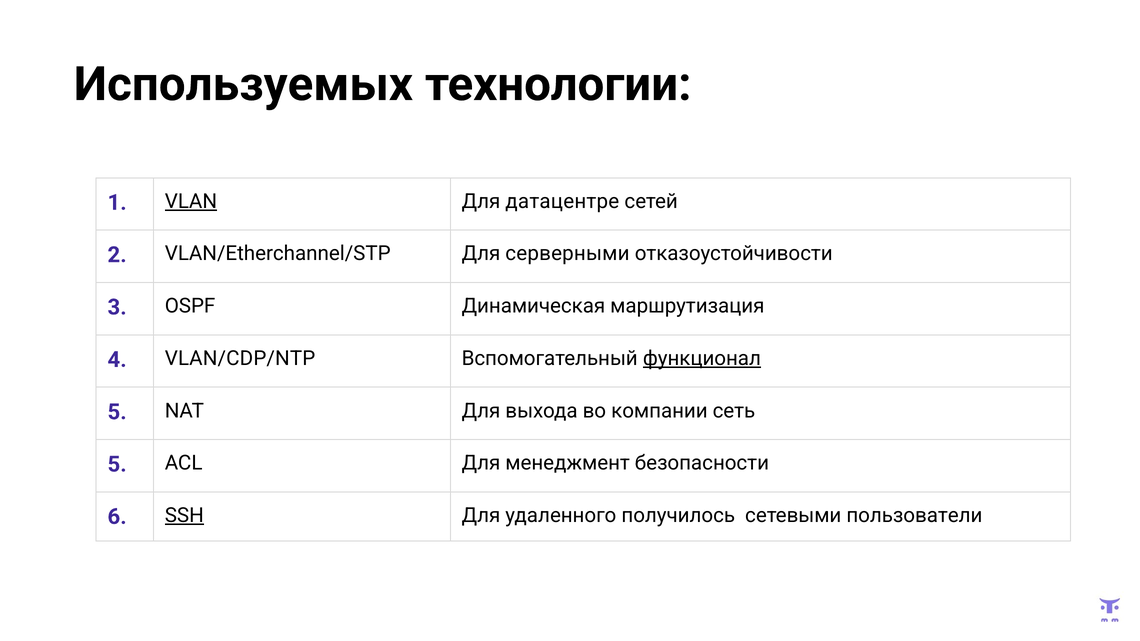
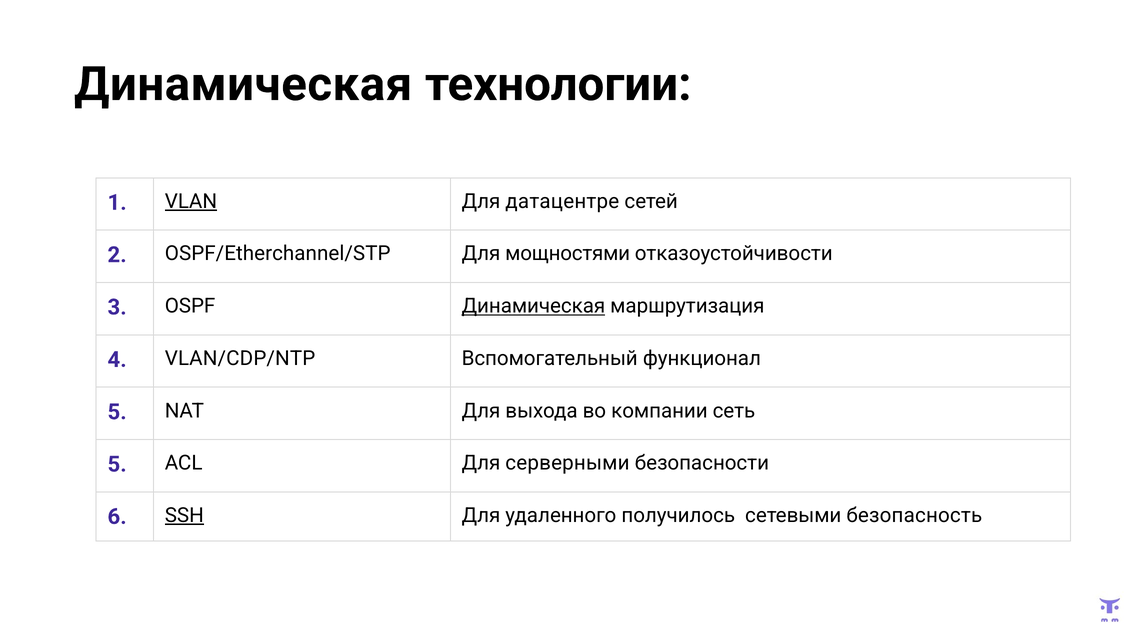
Используемых: Используемых -> Динамическая (243, 84)
VLAN/Etherchannel/STP: VLAN/Etherchannel/STP -> OSPF/Etherchannel/STP (278, 254)
серверными: серверными -> мощностями (568, 254)
Динамическая underline: none -> present (533, 306)
функционал underline: present -> none (702, 359)
менеджмент: менеджмент -> серверными (567, 463)
пользователи: пользователи -> безопасность (914, 516)
